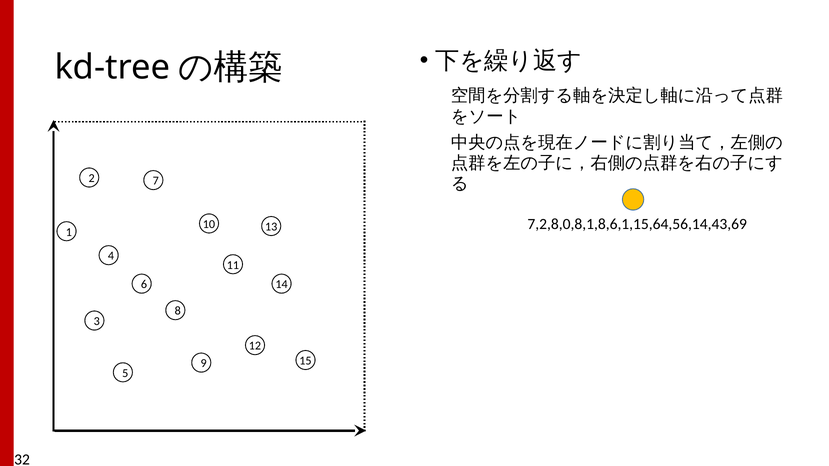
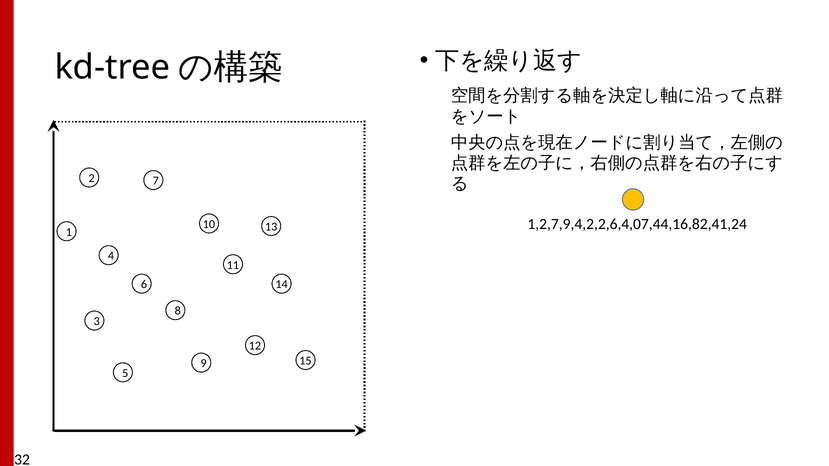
7,2,8,0,8,1,8,6,1,15,64,56,14,43,69: 7,2,8,0,8,1,8,6,1,15,64,56,14,43,69 -> 1,2,7,9,4,2,2,6,4,07,44,16,82,41,24 (637, 224)
